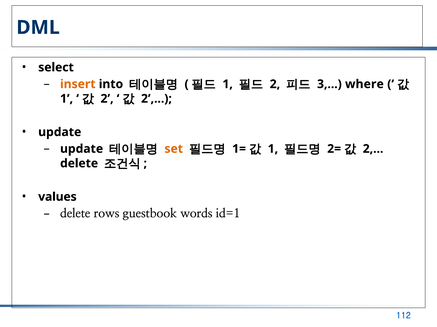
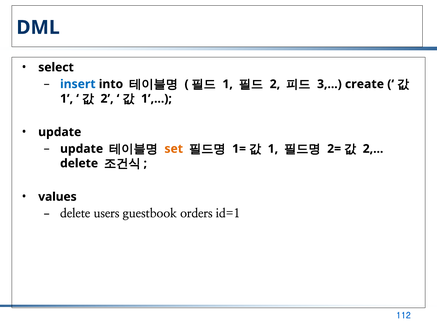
insert colour: orange -> blue (78, 84)
where: where -> create (364, 84)
2: 2 -> 1 (156, 99)
rows: rows -> users (107, 214)
words: words -> orders (196, 214)
